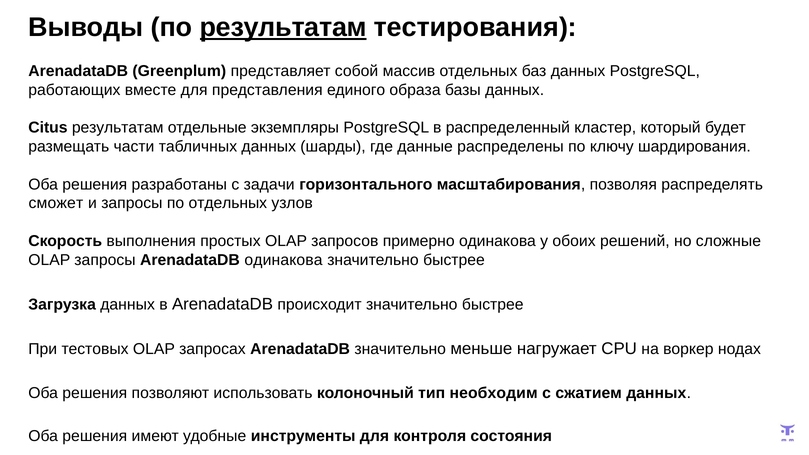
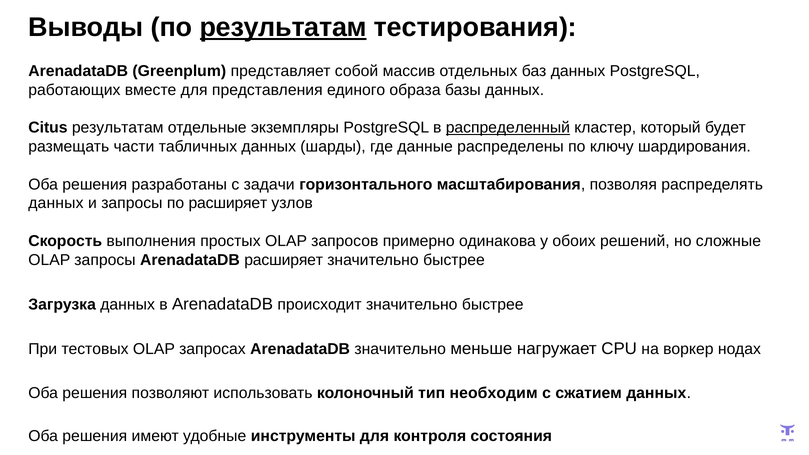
распределенный underline: none -> present (508, 128)
сможет: сможет -> данных (56, 203)
по отдельных: отдельных -> расширяет (228, 203)
ArenadataDB одинакова: одинакова -> расширяет (284, 260)
